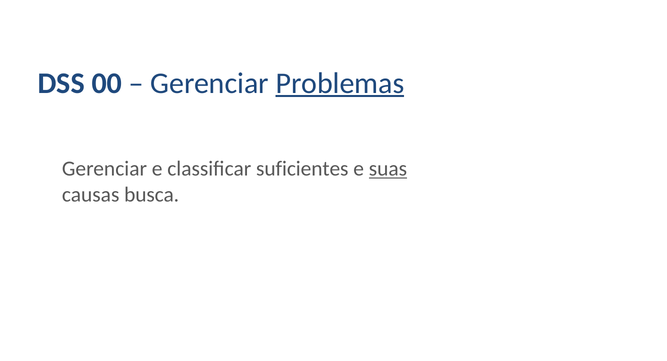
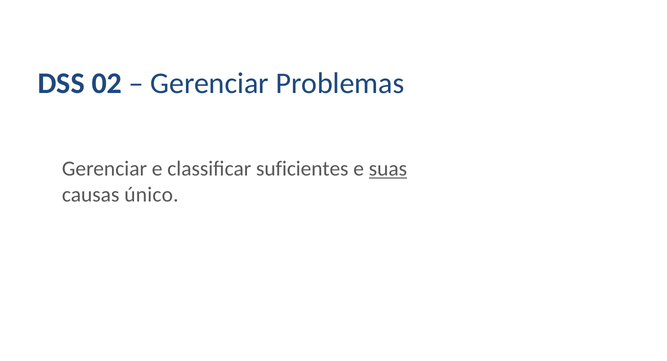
00: 00 -> 02 (107, 83)
Problemas underline: present -> none (340, 83)
busca: busca -> único (151, 195)
